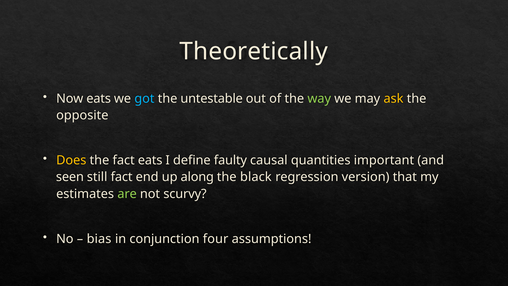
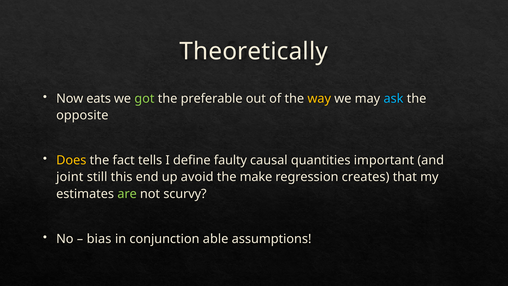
got colour: light blue -> light green (144, 98)
untestable: untestable -> preferable (212, 98)
way colour: light green -> yellow (319, 98)
ask colour: yellow -> light blue (394, 98)
fact eats: eats -> tells (150, 160)
seen: seen -> joint (70, 177)
still fact: fact -> this (122, 177)
along: along -> avoid (197, 177)
black: black -> make (256, 177)
version: version -> creates (366, 177)
four: four -> able (216, 239)
